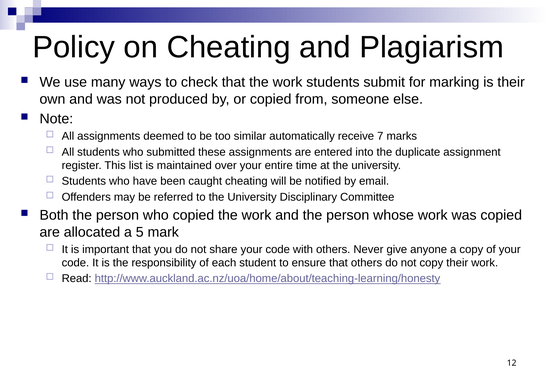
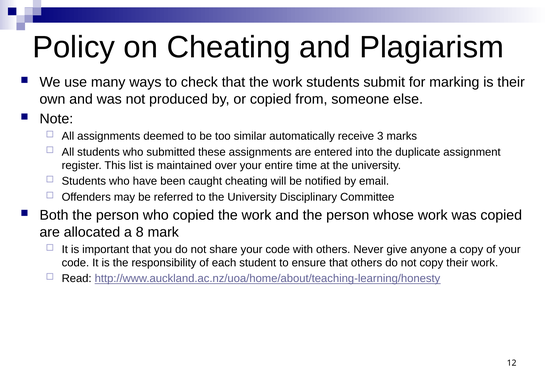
7: 7 -> 3 (380, 136)
5: 5 -> 8 (140, 232)
